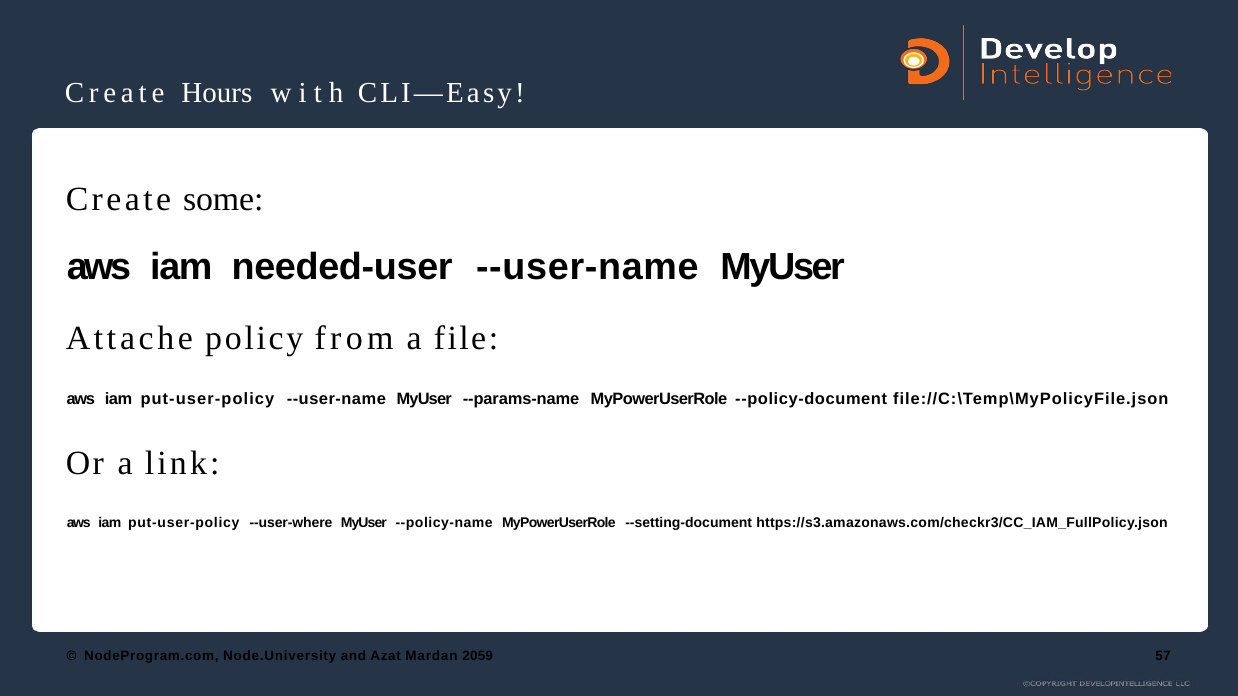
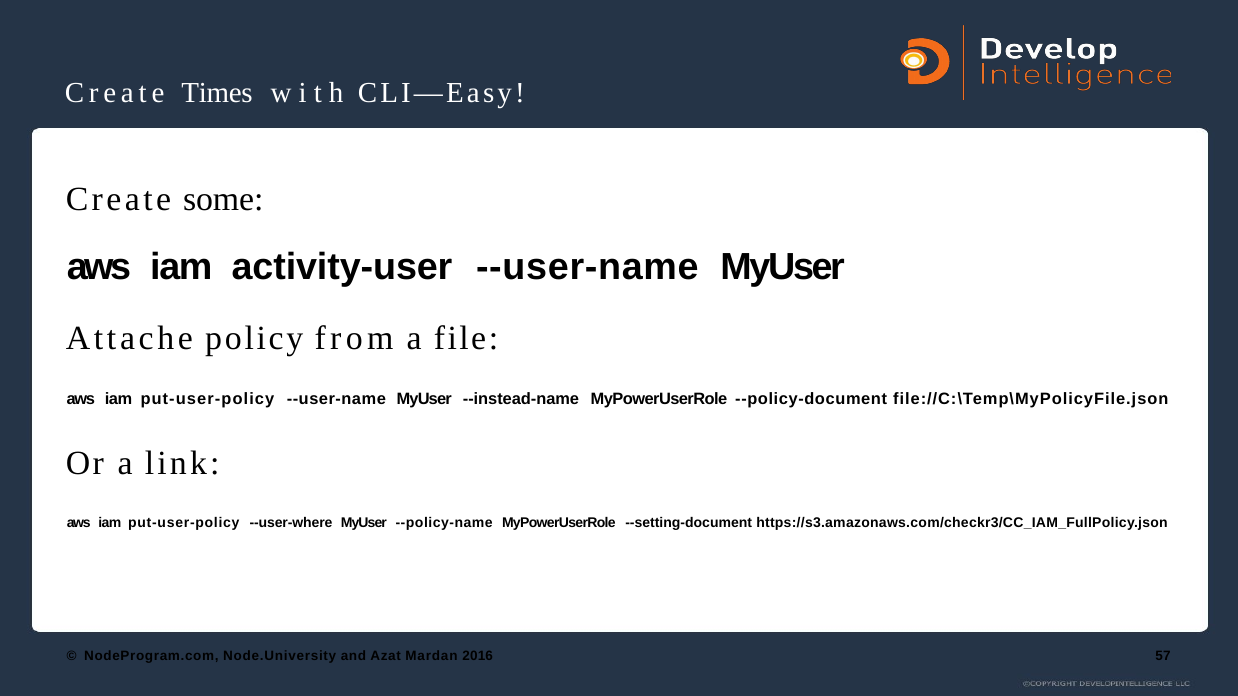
Hours: Hours -> Times (217, 93)
needed-user: needed-user -> activity-user (342, 268)
--params-name: --params-name -> --instead-name (521, 399)
2059: 2059 -> 2016 (478, 657)
